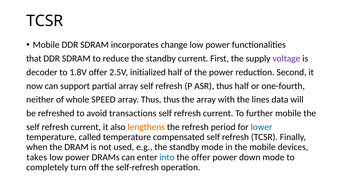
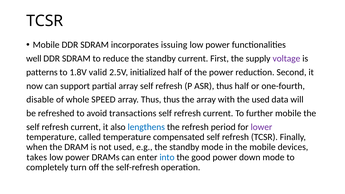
change: change -> issuing (174, 45)
that: that -> well (34, 59)
decoder: decoder -> patterns (42, 72)
1.8V offer: offer -> valid (98, 72)
neither: neither -> disable (40, 100)
the lines: lines -> used (261, 100)
lengthens colour: orange -> blue (146, 127)
lower colour: blue -> purple (261, 127)
the offer: offer -> good (201, 157)
